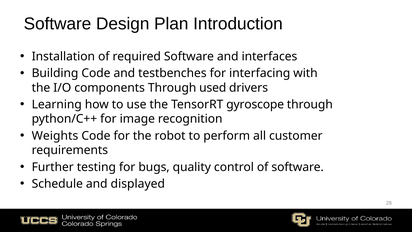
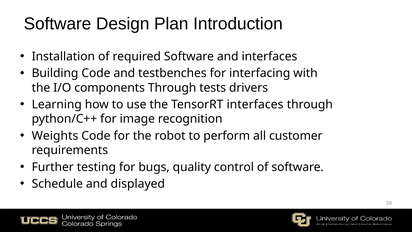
used: used -> tests (213, 88)
TensorRT gyroscope: gyroscope -> interfaces (255, 104)
